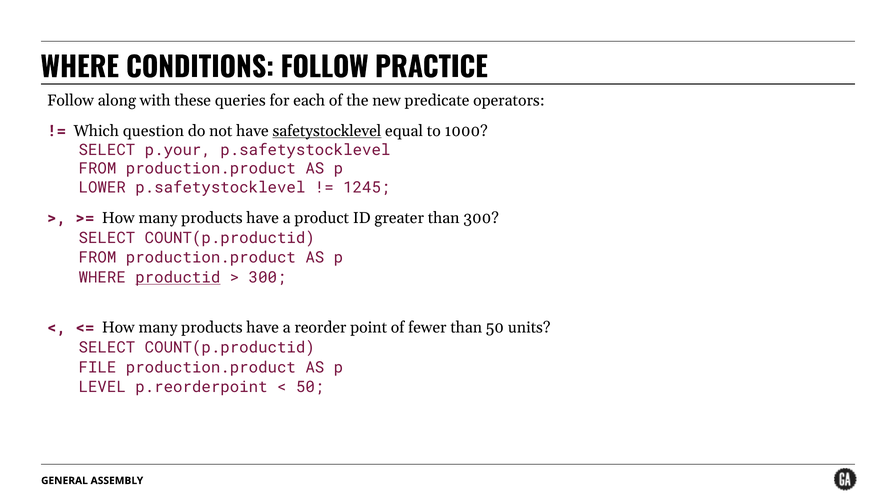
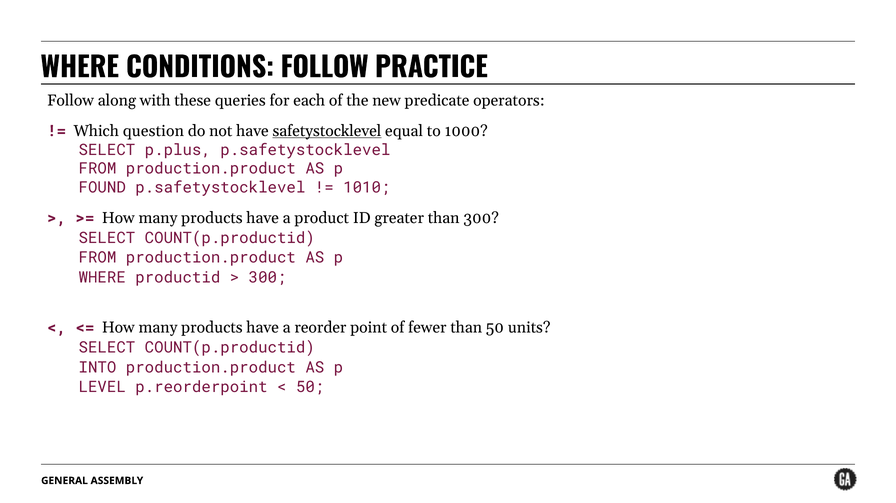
p.your: p.your -> p.plus (178, 150)
LOWER: LOWER -> FOUND (102, 188)
1245: 1245 -> 1010 (367, 188)
productid underline: present -> none (178, 278)
FILE: FILE -> INTO (97, 367)
